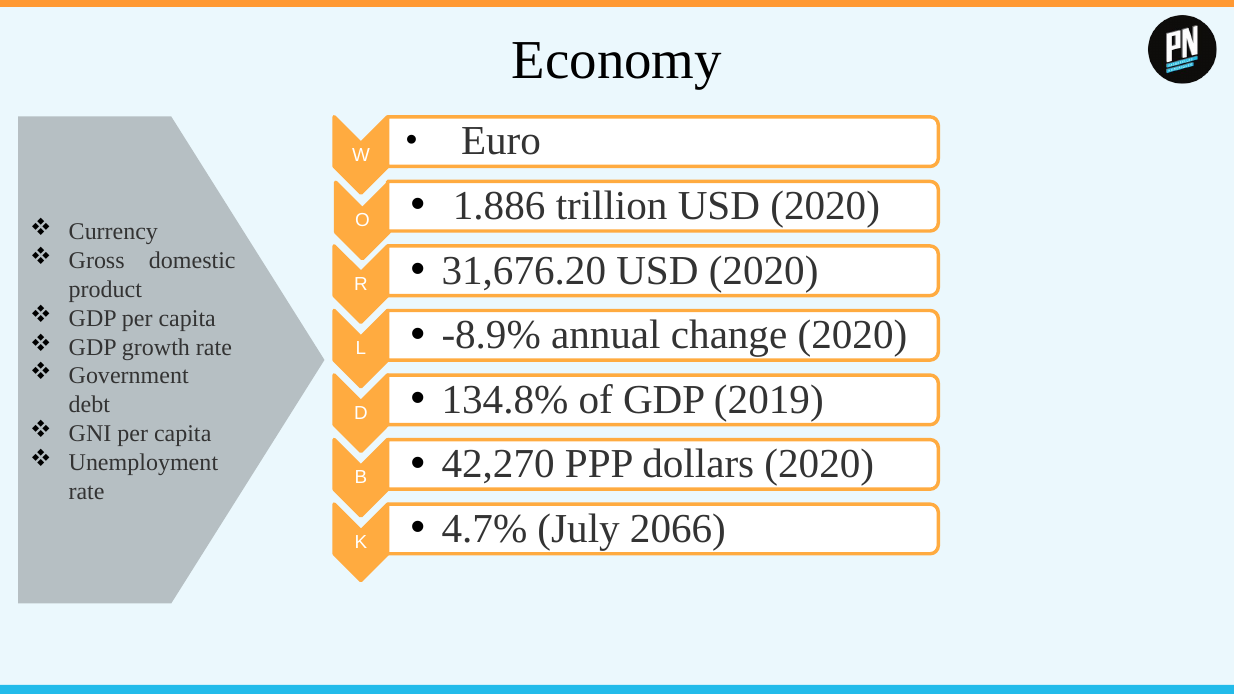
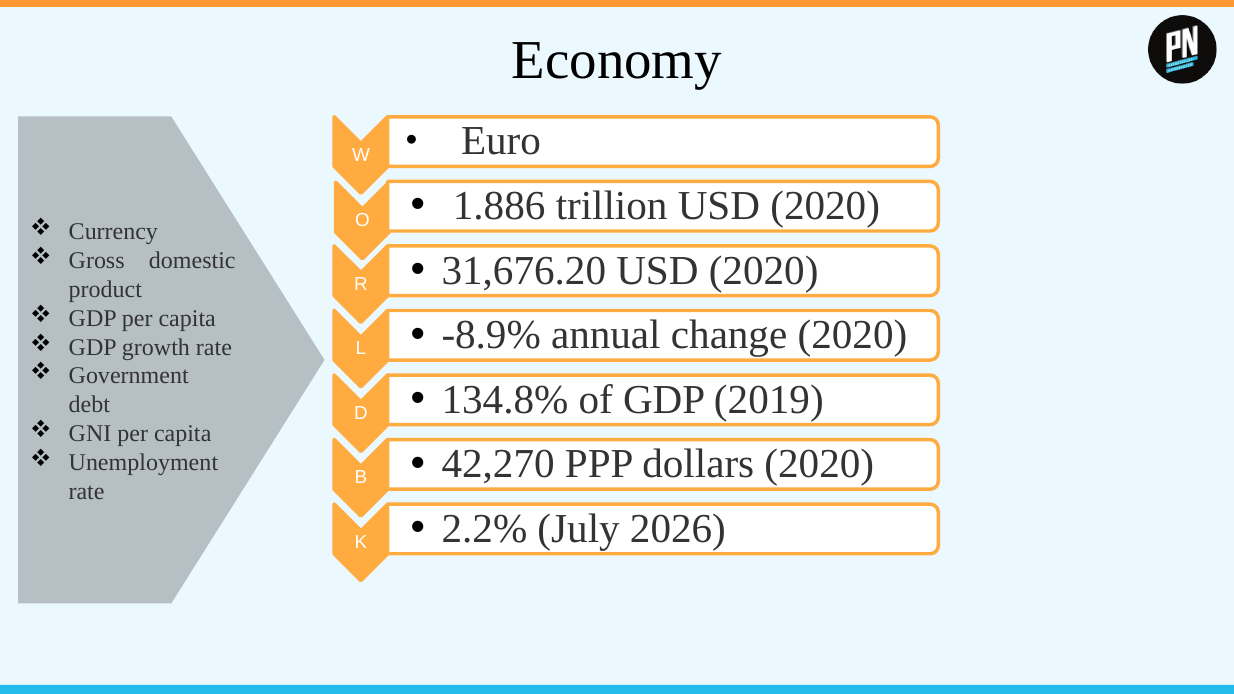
4.7%: 4.7% -> 2.2% (484, 529)
2066: 2066 -> 2026 (678, 529)
